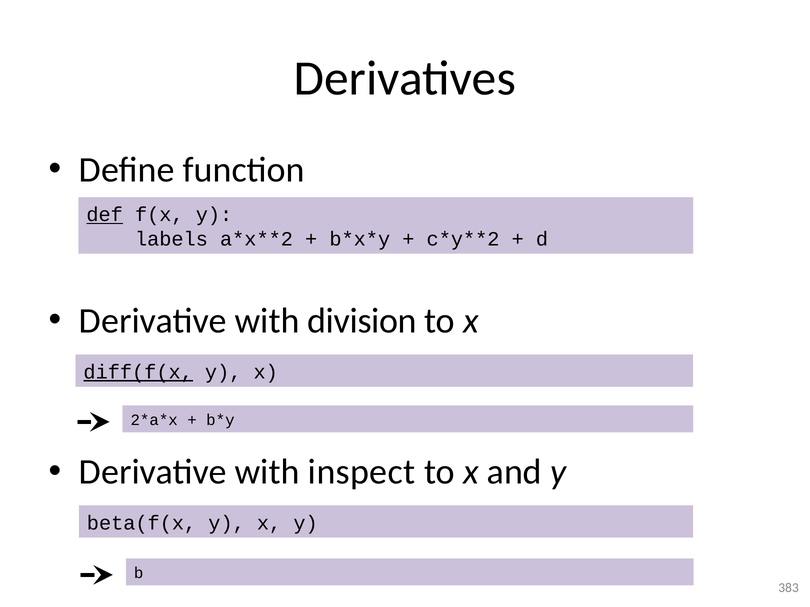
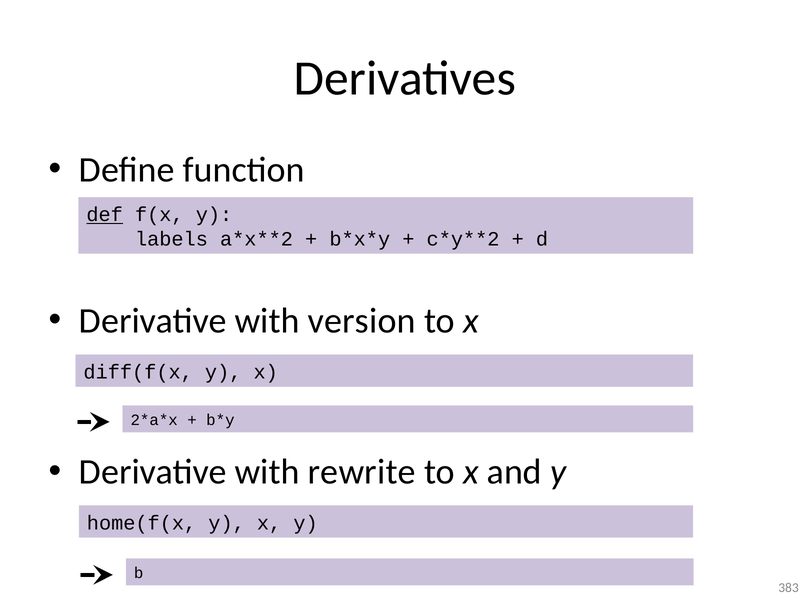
division: division -> version (362, 321)
diff(f(x underline: present -> none (138, 372)
inspect: inspect -> rewrite (362, 472)
beta(f(x: beta(f(x -> home(f(x (142, 523)
